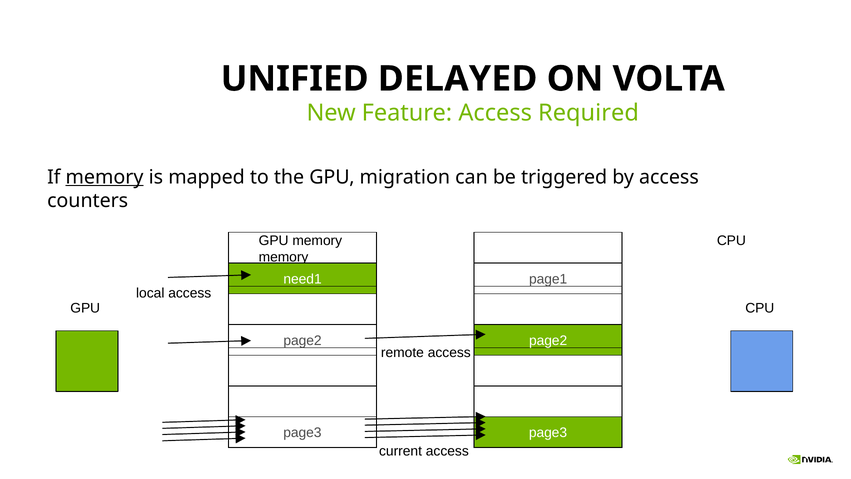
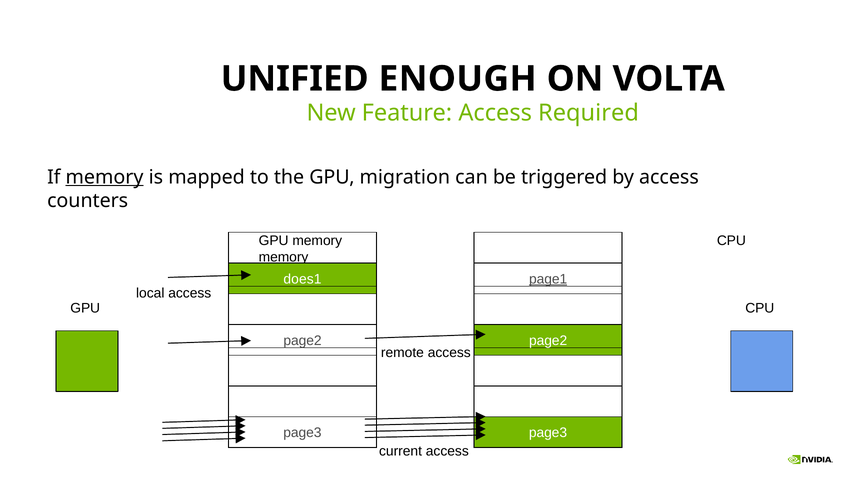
DELAYED: DELAYED -> ENOUGH (458, 79)
need1: need1 -> does1 (302, 279)
page1 underline: none -> present (548, 279)
